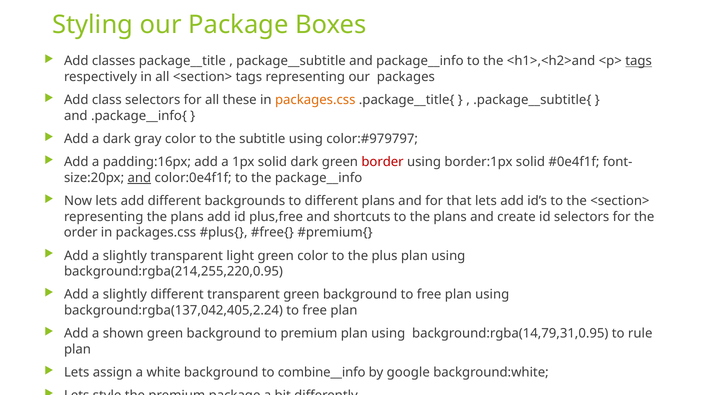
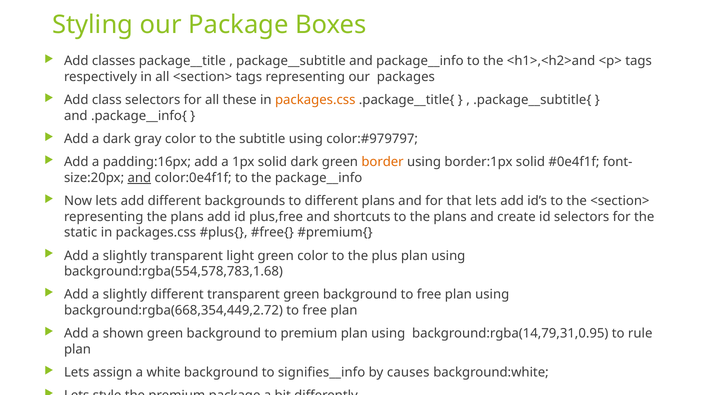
tags underline: present -> none (639, 61)
border colour: red -> orange (383, 162)
order: order -> static (81, 233)
background:rgba(214,255,220,0.95: background:rgba(214,255,220,0.95 -> background:rgba(554,578,783,1.68 (173, 271)
background:rgba(137,042,405,2.24: background:rgba(137,042,405,2.24 -> background:rgba(668,354,449,2.72 (173, 310)
combine__info: combine__info -> signifies__info (322, 372)
google: google -> causes (408, 372)
